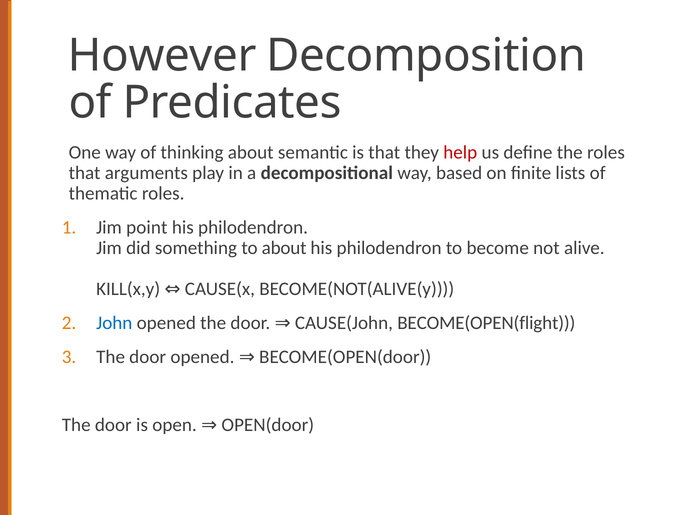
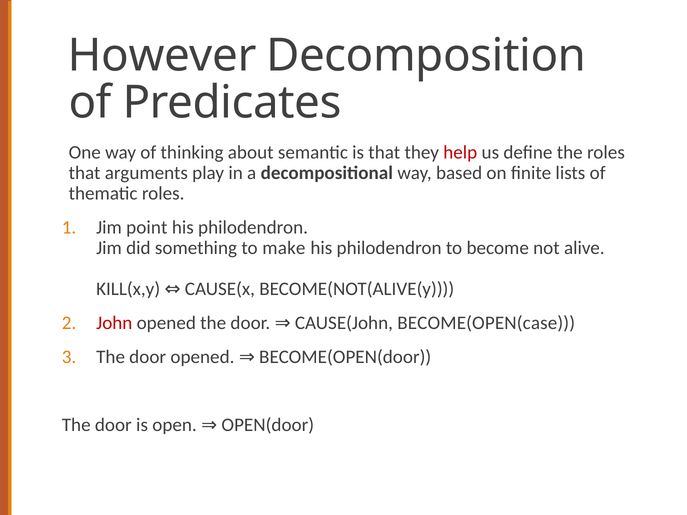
to about: about -> make (284, 248)
John colour: blue -> red (114, 323)
BECOME(OPEN(flight: BECOME(OPEN(flight -> BECOME(OPEN(case (486, 323)
